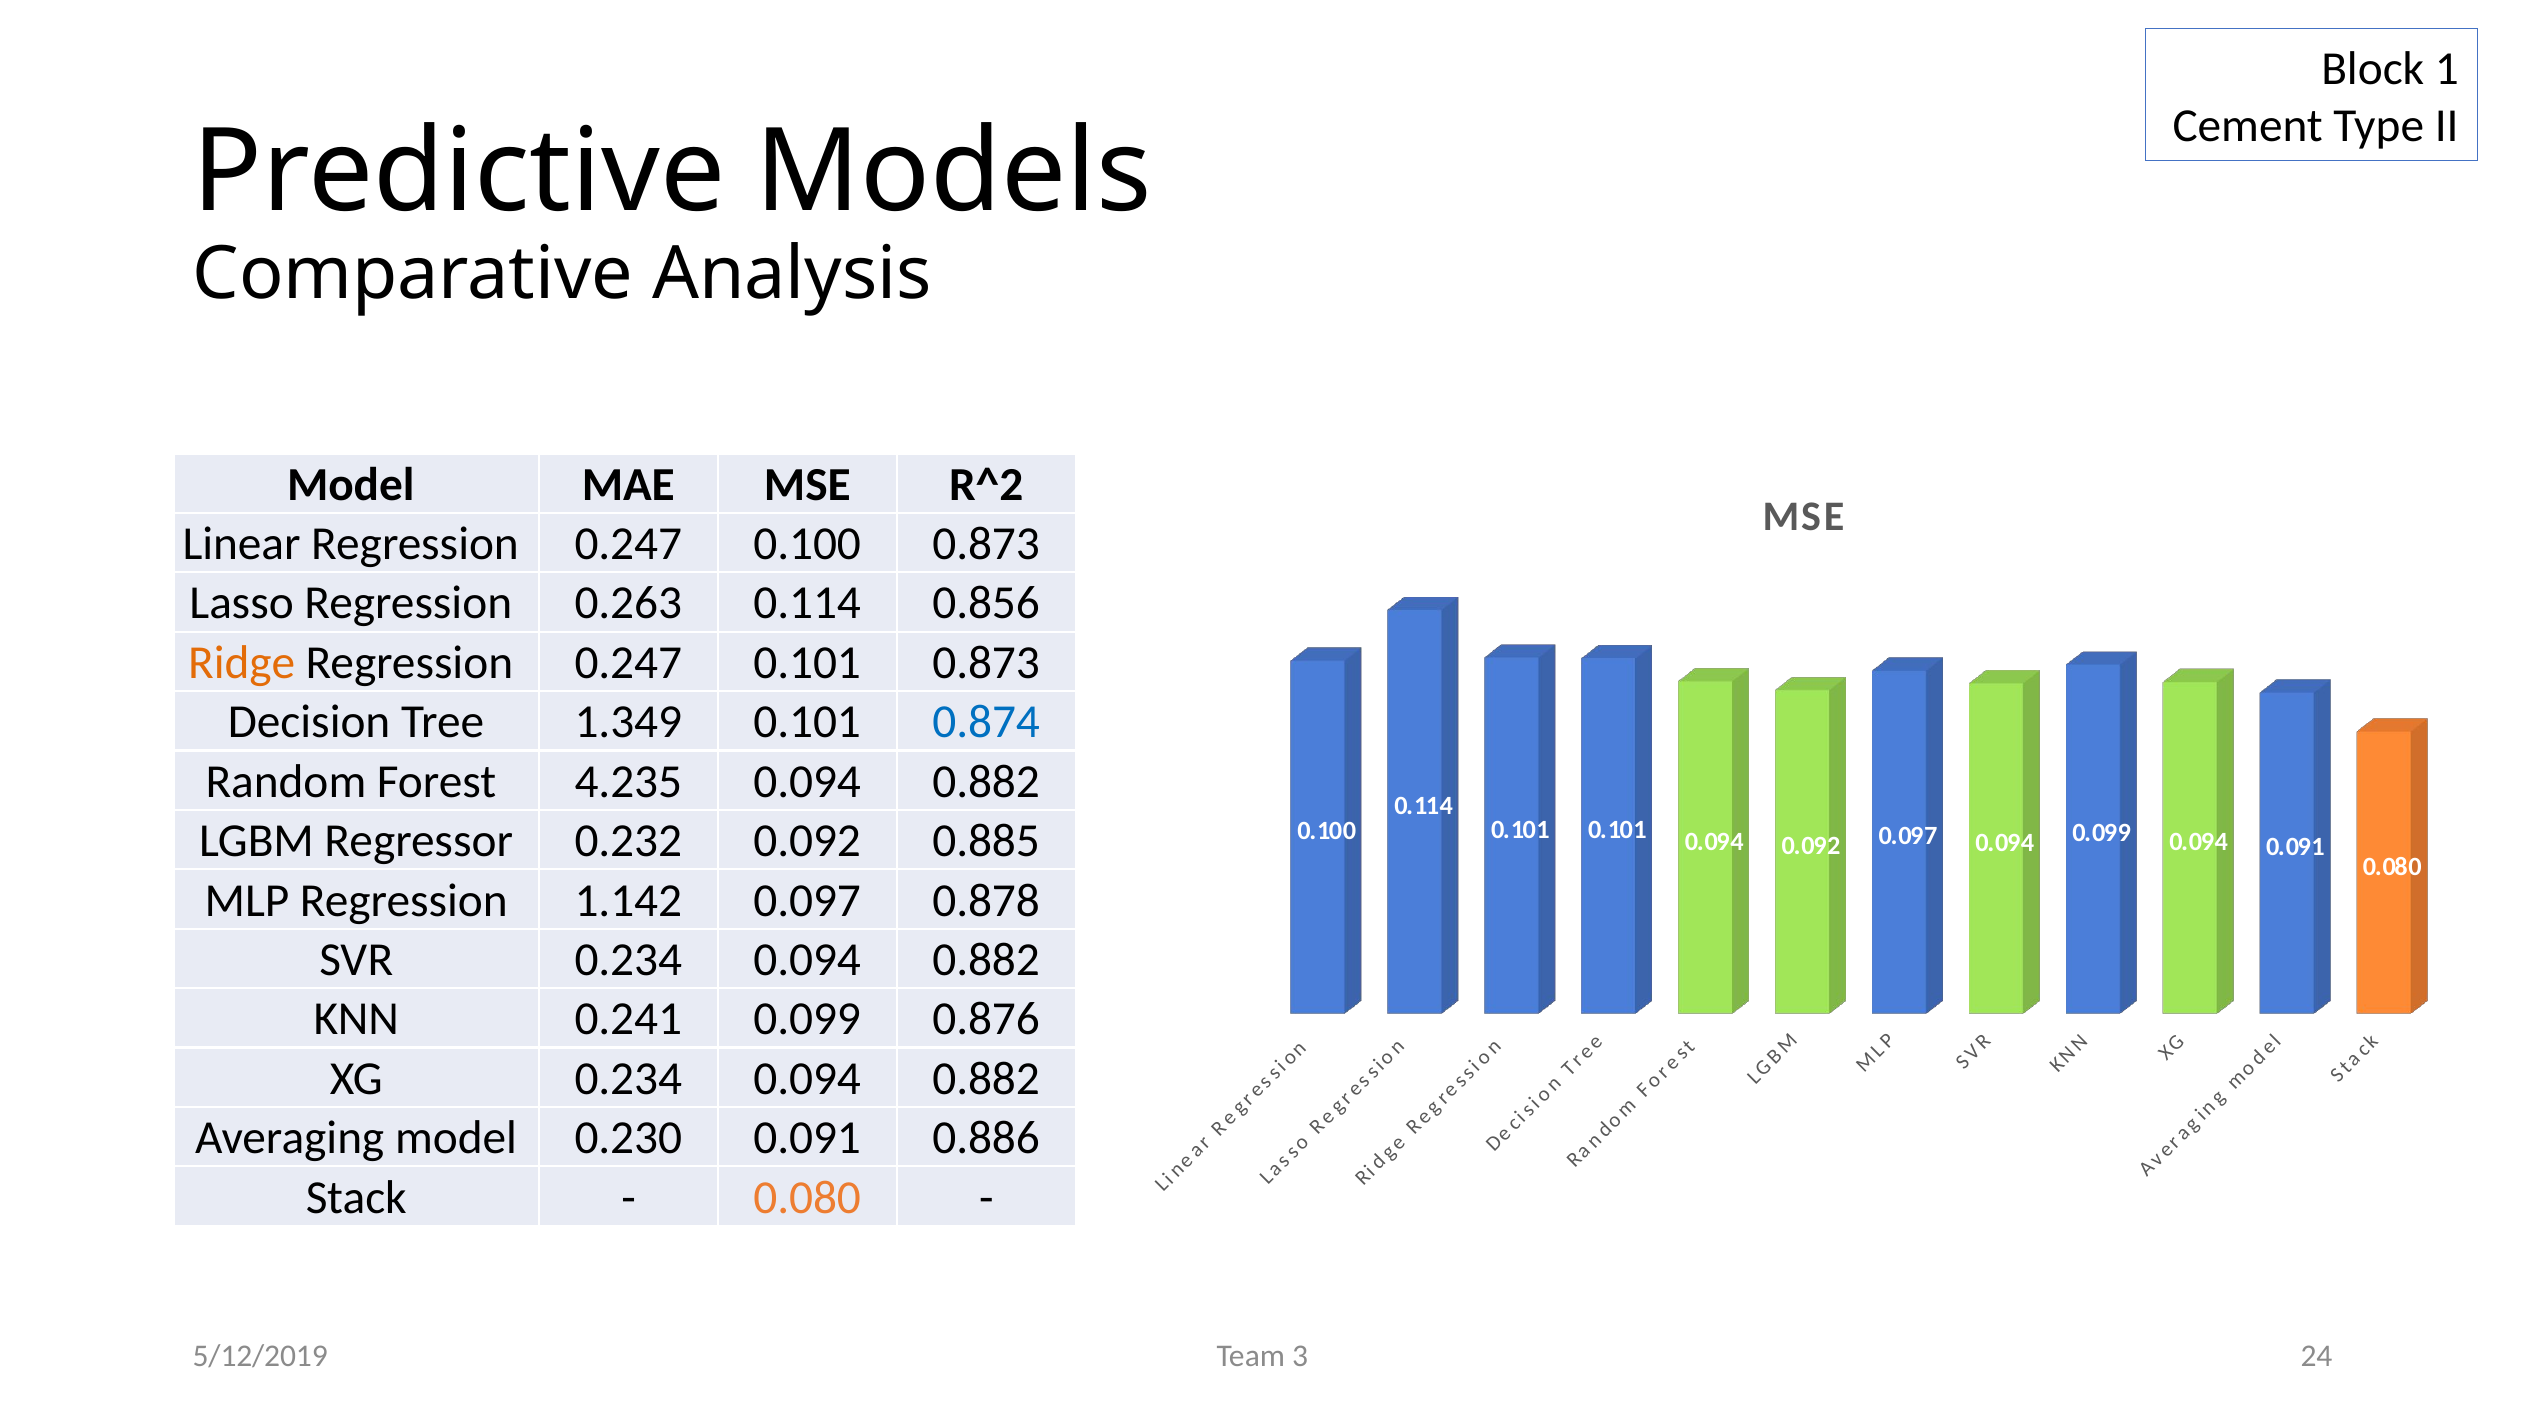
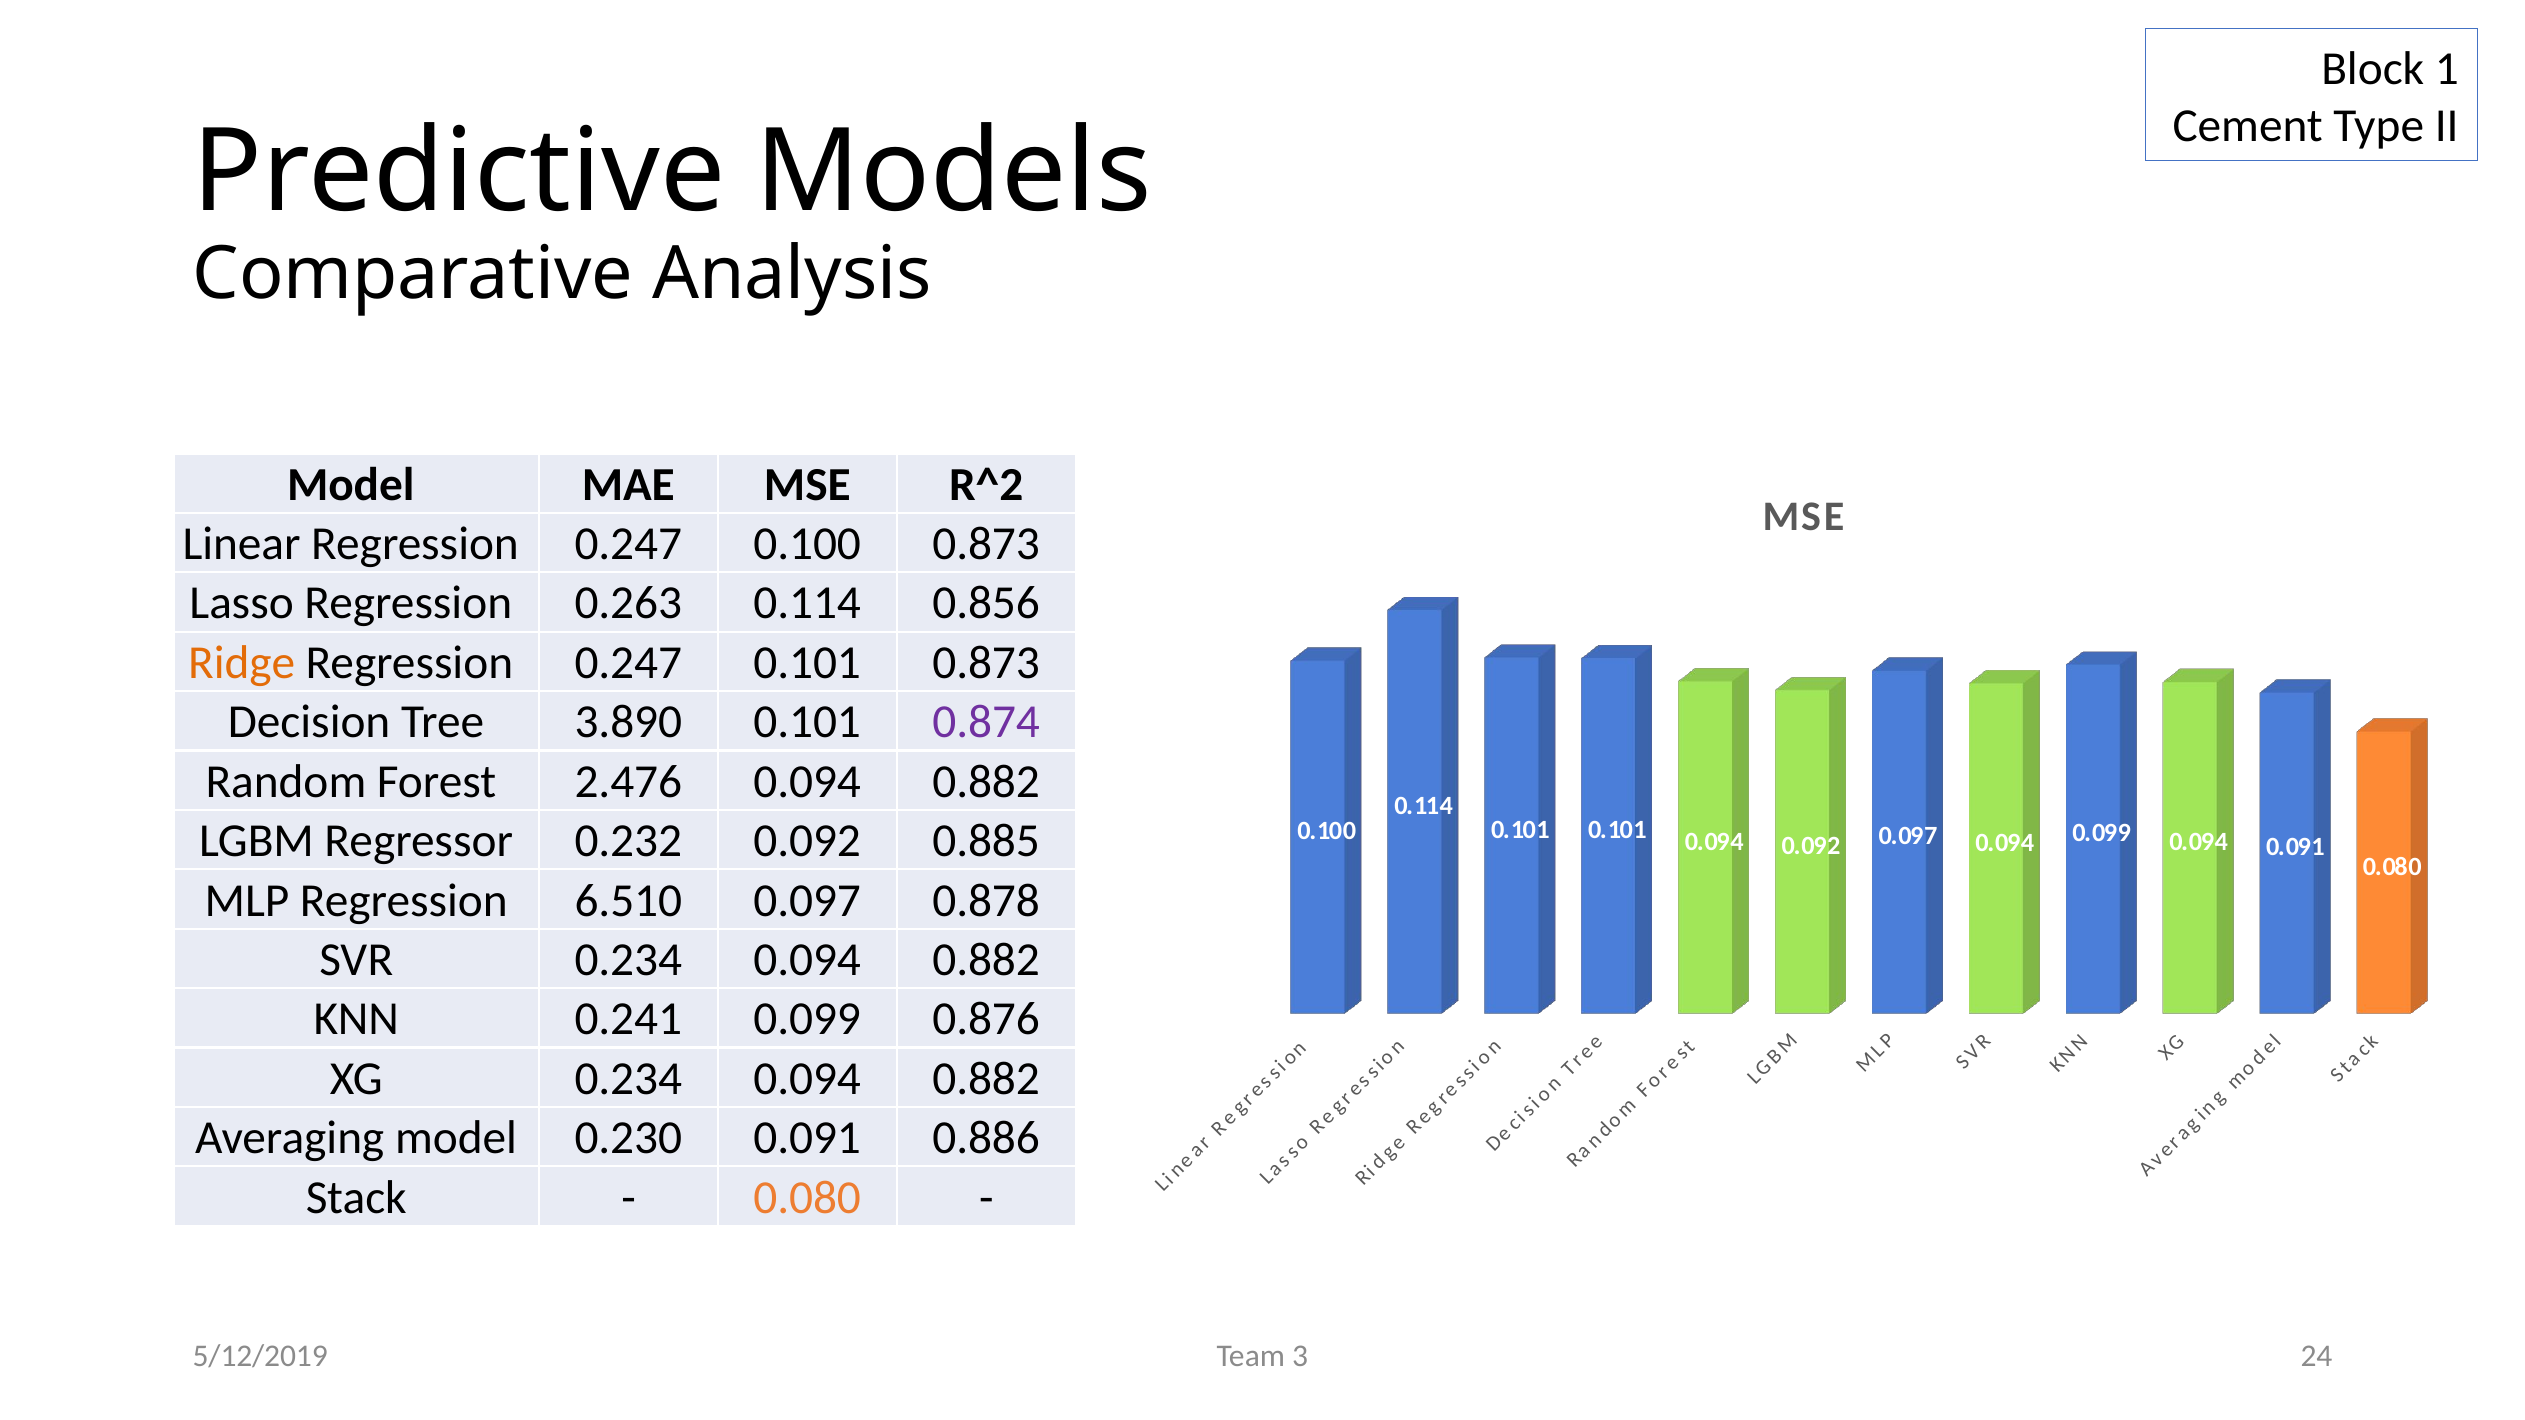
1.349: 1.349 -> 3.890 (628, 722)
0.874 colour: blue -> purple (986, 722)
4.235: 4.235 -> 2.476 (628, 782)
1.142: 1.142 -> 6.510 (628, 901)
